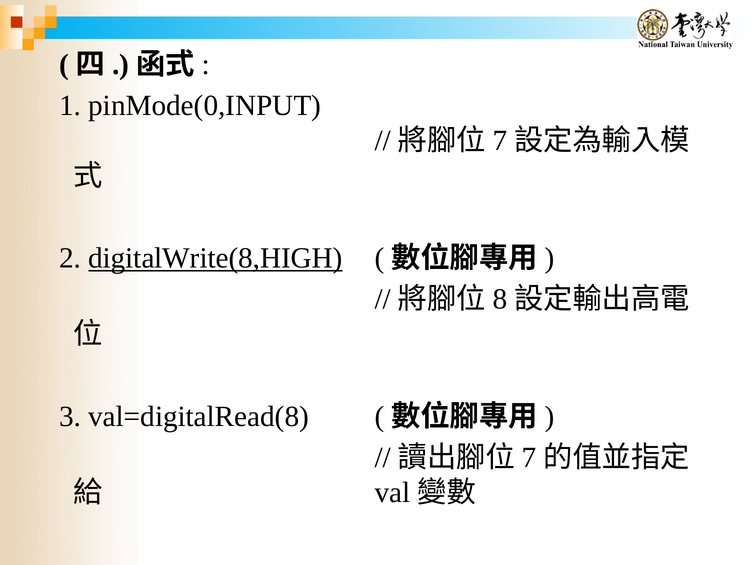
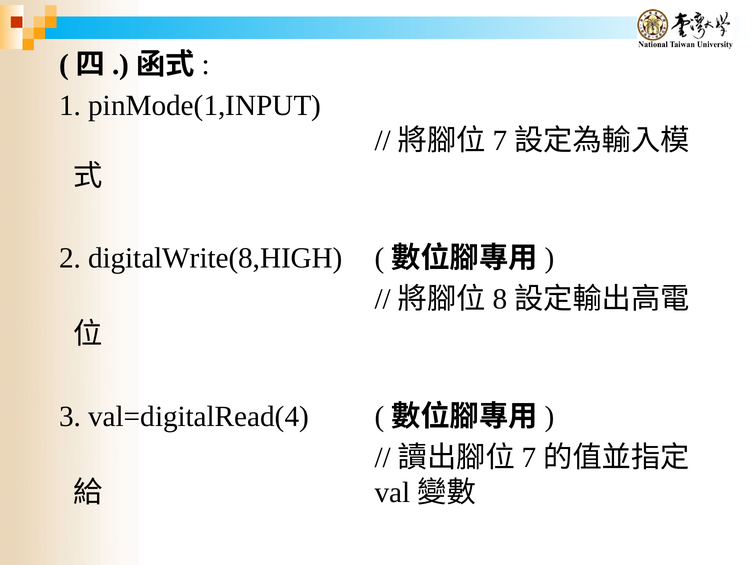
pinMode(0,INPUT: pinMode(0,INPUT -> pinMode(1,INPUT (205, 106)
digitalWrite(8,HIGH underline: present -> none (216, 258)
val=digitalRead(8: val=digitalRead(8 -> val=digitalRead(4 (199, 416)
